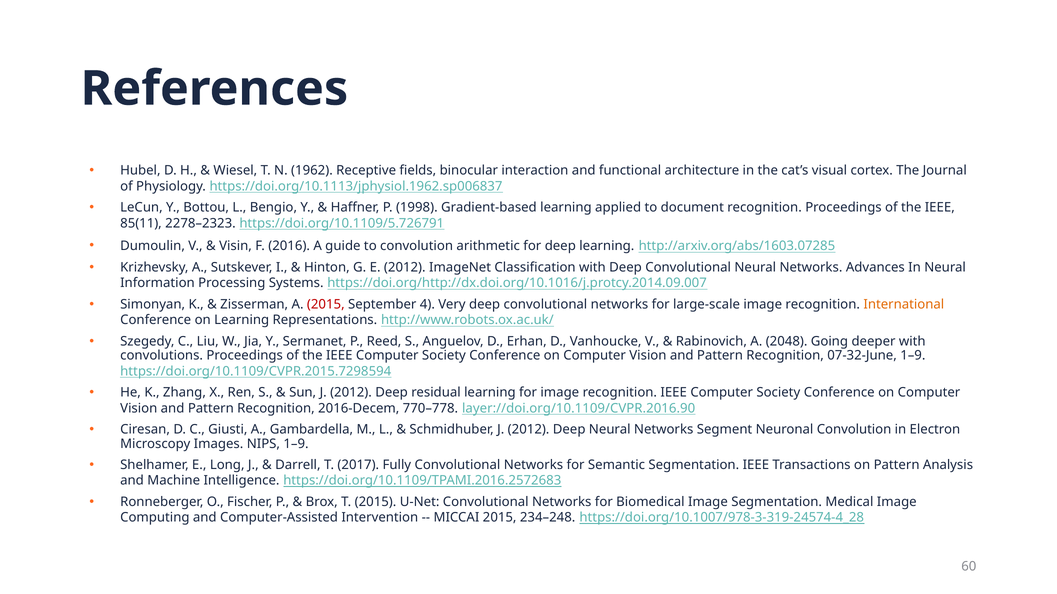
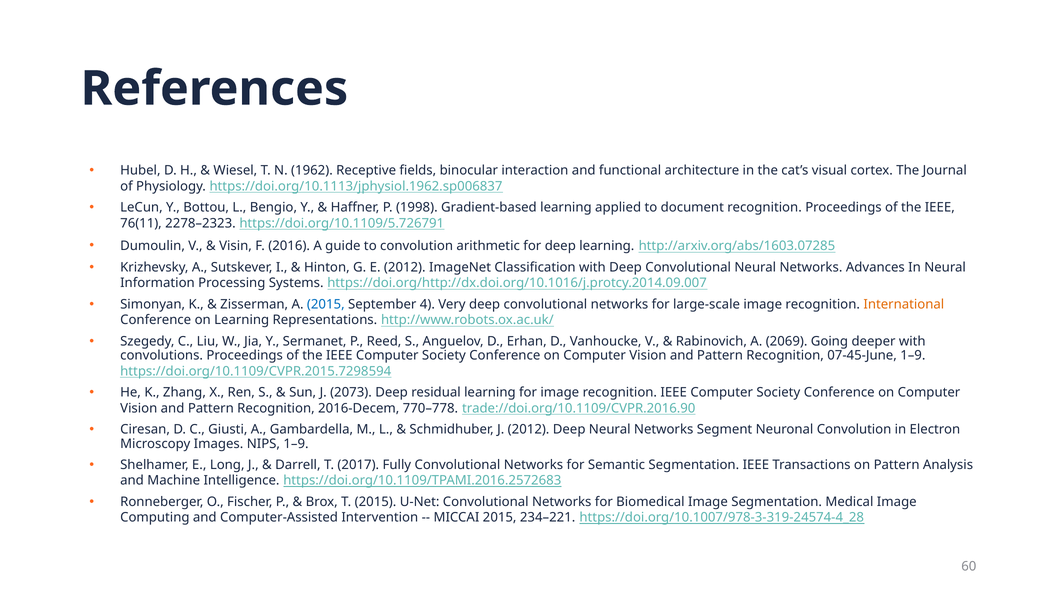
85(11: 85(11 -> 76(11 (141, 224)
2015 colour: red -> blue (326, 305)
2048: 2048 -> 2069 (787, 342)
07-32-June: 07-32-June -> 07-45-June (862, 356)
Sun J 2012: 2012 -> 2073 (351, 393)
layer://doi.org/10.1109/CVPR.2016.90: layer://doi.org/10.1109/CVPR.2016.90 -> trade://doi.org/10.1109/CVPR.2016.90 (579, 409)
234–248: 234–248 -> 234–221 (548, 518)
